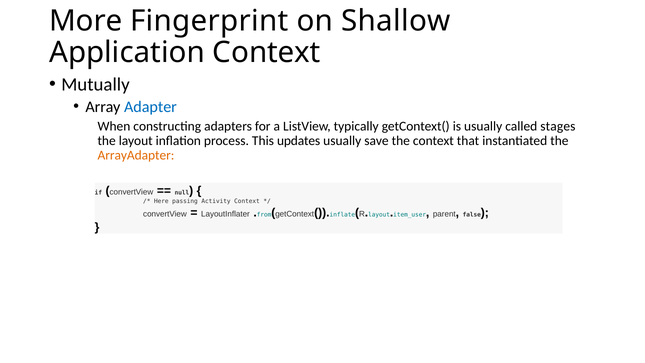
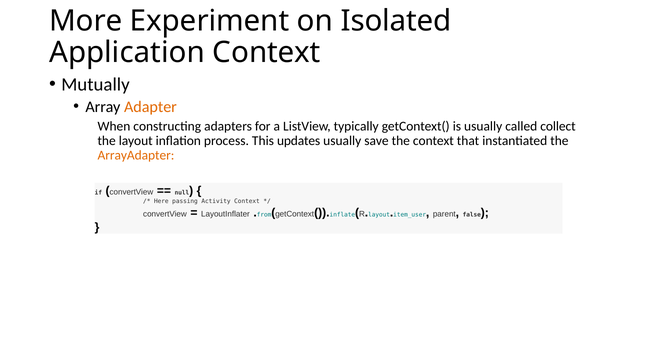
Fingerprint: Fingerprint -> Experiment (210, 21)
Shallow: Shallow -> Isolated (396, 21)
Adapter colour: blue -> orange (150, 107)
stages: stages -> collect (558, 126)
